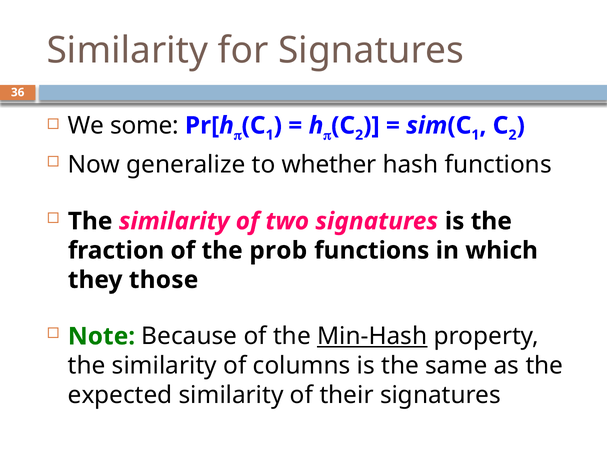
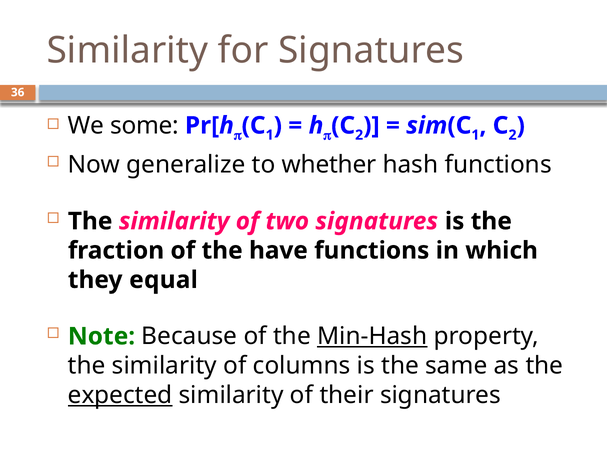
prob: prob -> have (278, 251)
those: those -> equal (164, 280)
expected underline: none -> present (120, 395)
